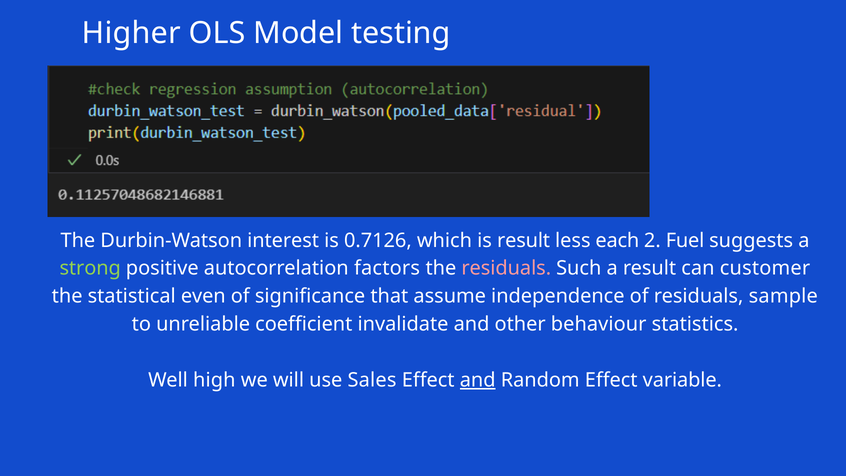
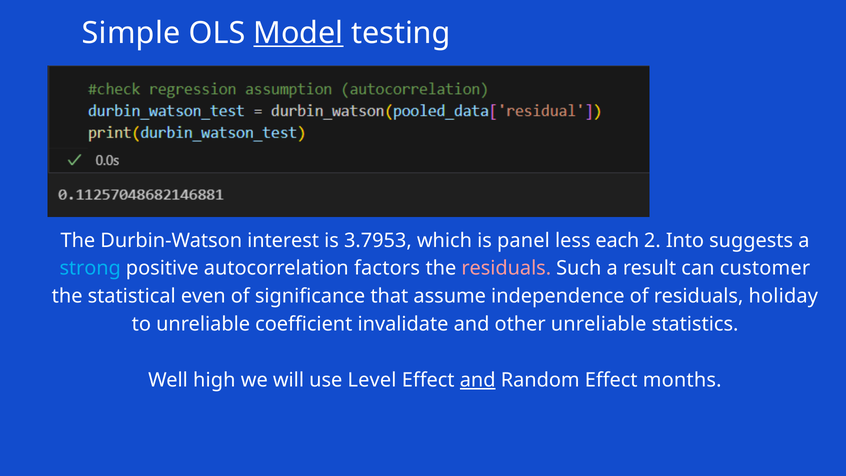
Higher: Higher -> Simple (131, 33)
Model underline: none -> present (298, 33)
0.7126: 0.7126 -> 3.7953 (378, 240)
is result: result -> panel (523, 240)
Fuel: Fuel -> Into (685, 240)
strong colour: light green -> light blue (90, 268)
sample: sample -> holiday (783, 296)
other behaviour: behaviour -> unreliable (599, 324)
Sales: Sales -> Level (372, 380)
variable: variable -> months (682, 380)
